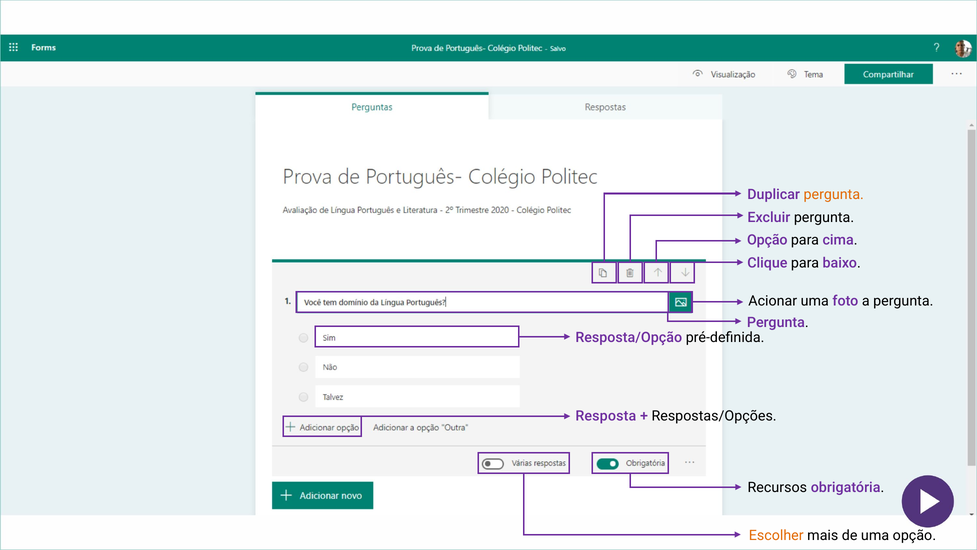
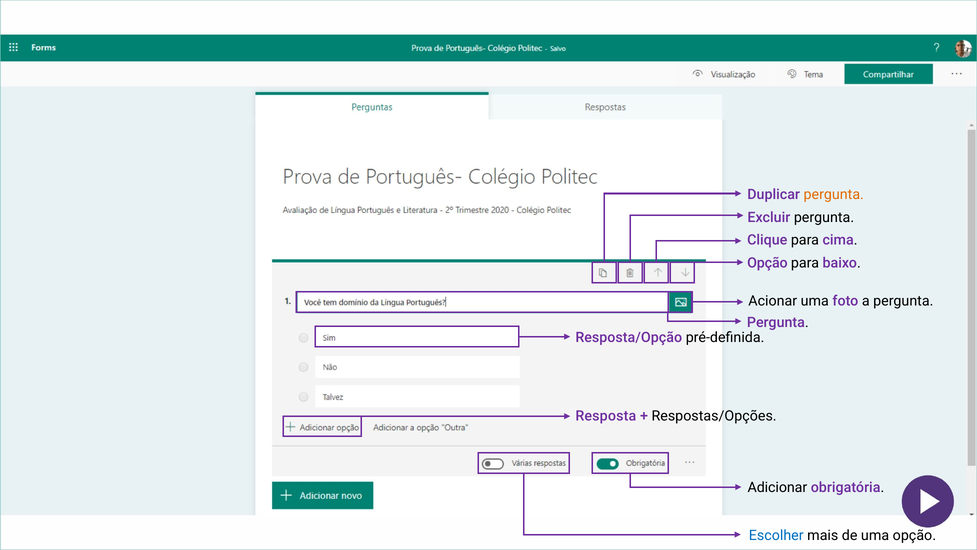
Opção: Opção -> Clique (767, 240)
Clique: Clique -> Opção (767, 263)
Recursos: Recursos -> Adicionar (777, 487)
Escolher colour: orange -> blue (776, 535)
